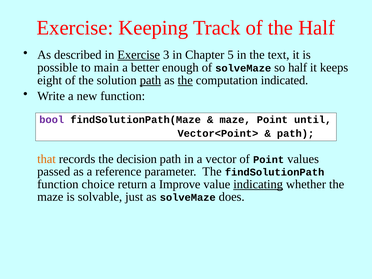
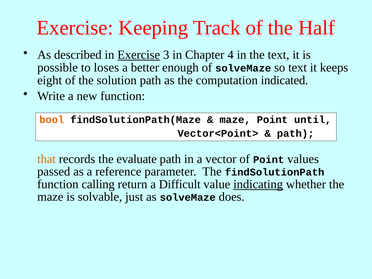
5: 5 -> 4 (231, 55)
main: main -> loses (106, 68)
so half: half -> text (298, 68)
path underline: present -> none (150, 80)
the underline: present -> none (185, 80)
bool colour: purple -> orange (52, 120)
decision: decision -> evaluate (137, 159)
choice: choice -> calling (98, 184)
Improve: Improve -> Difficult (180, 184)
